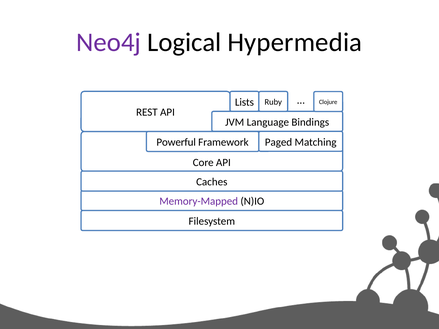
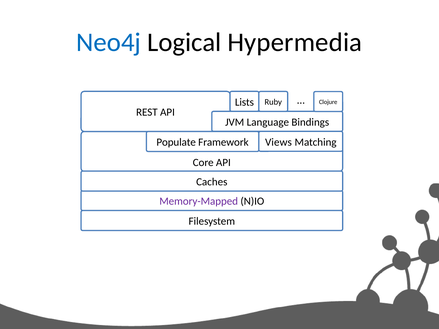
Neo4j colour: purple -> blue (109, 42)
Powerful: Powerful -> Populate (176, 142)
Paged: Paged -> Views (278, 142)
